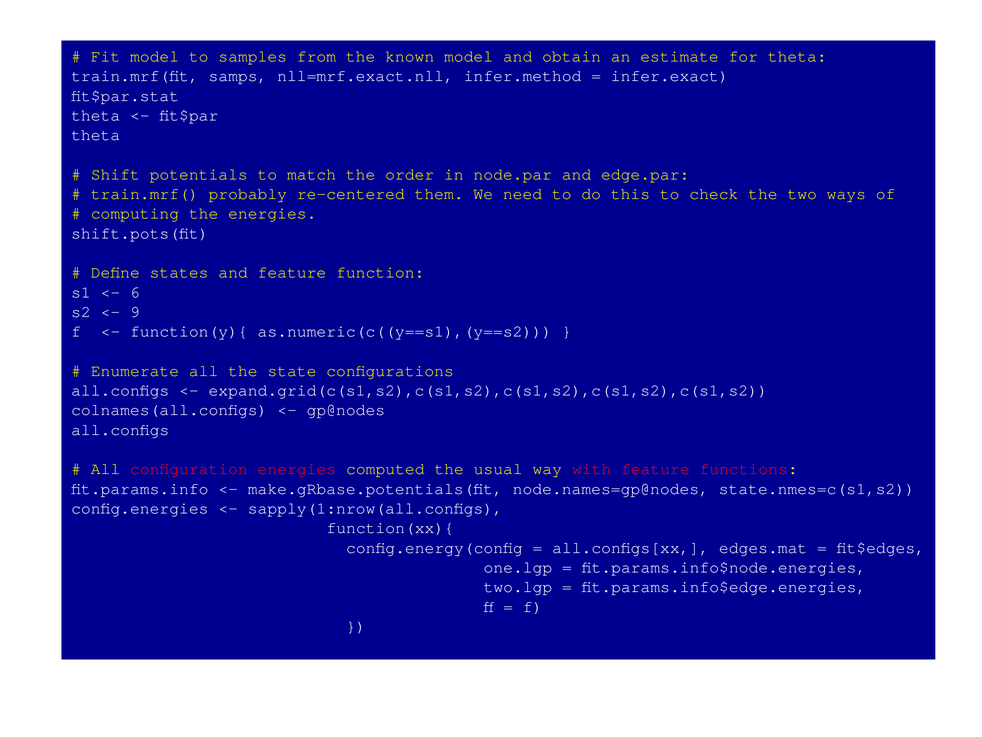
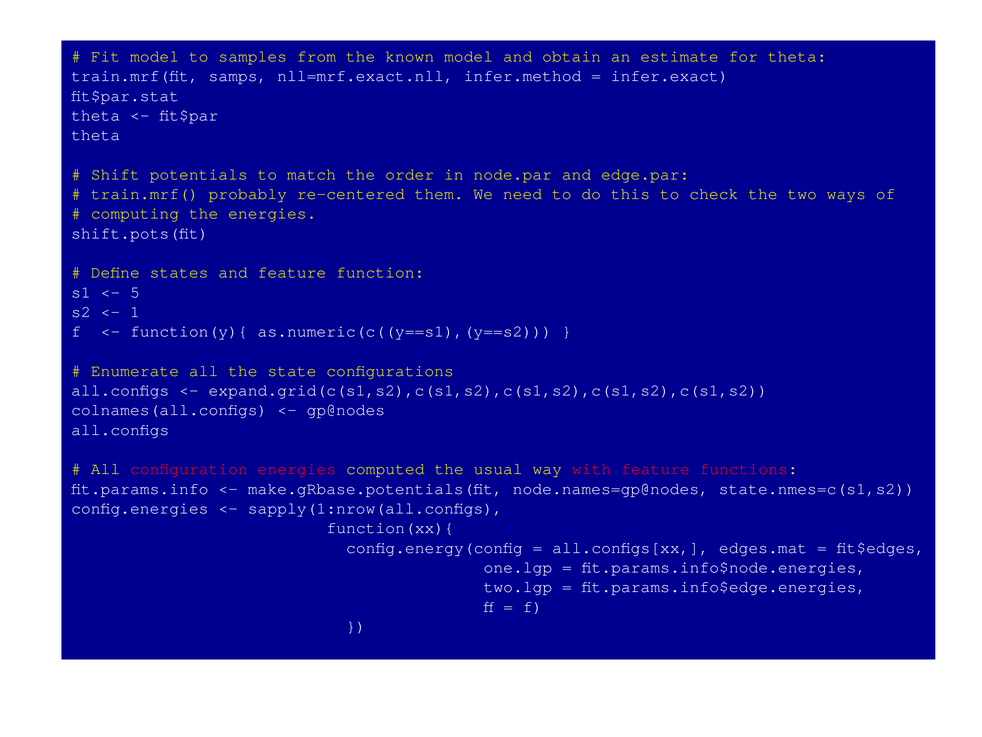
6: 6 -> 5 (135, 292)
9: 9 -> 1 (135, 312)
